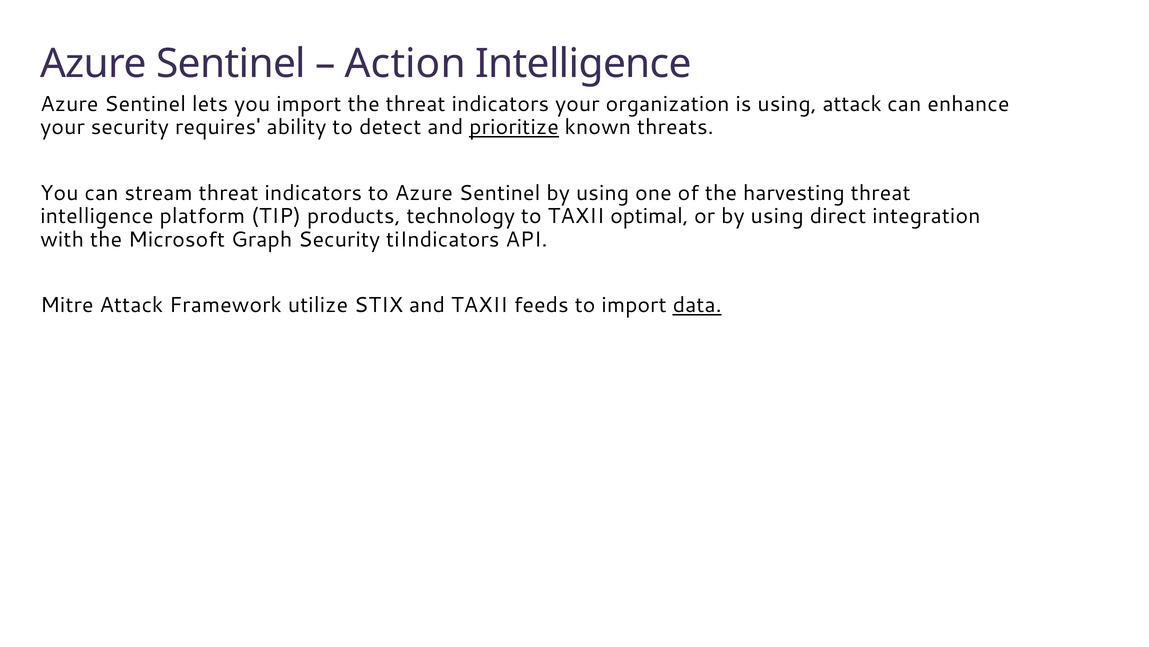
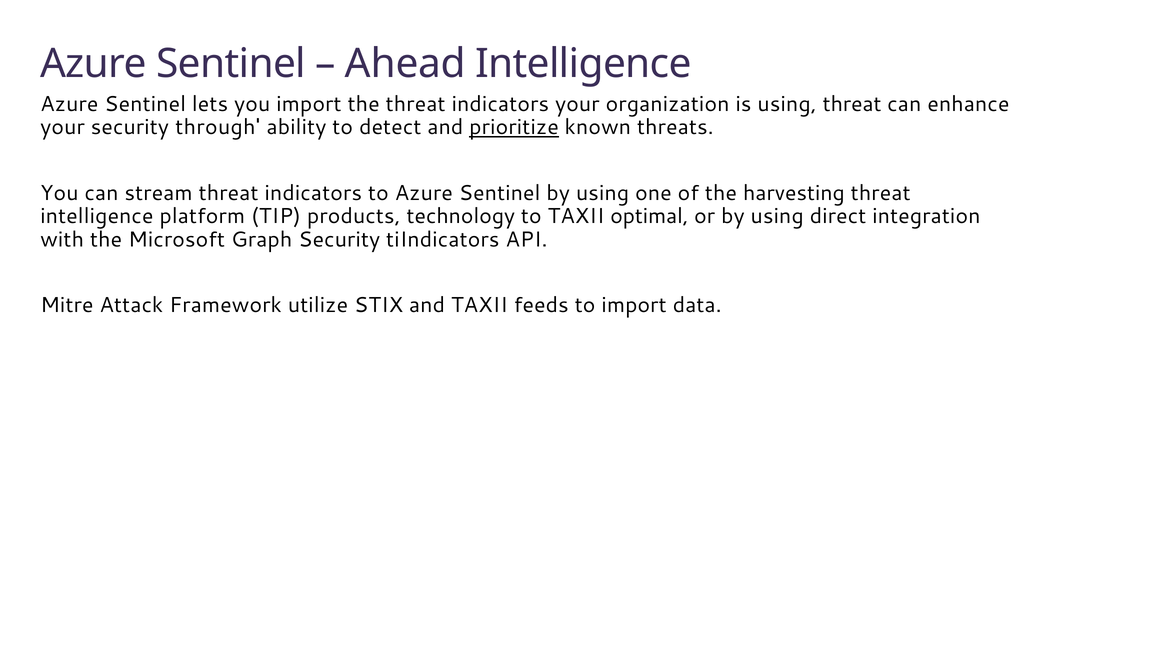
Action: Action -> Ahead (405, 64)
using attack: attack -> threat (852, 104)
requires: requires -> through (218, 127)
data underline: present -> none (697, 305)
